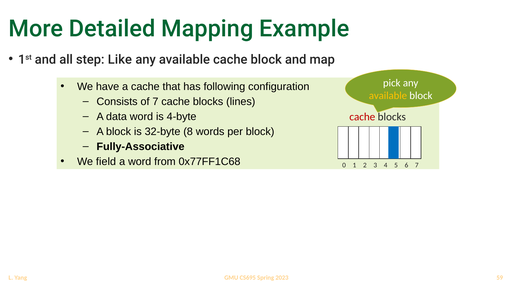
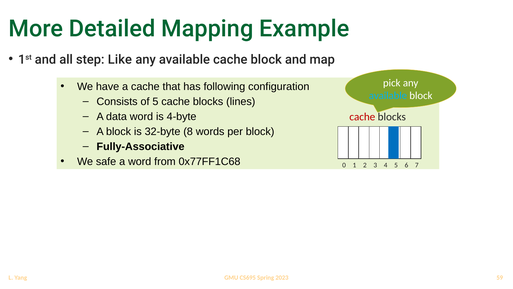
available colour: yellow -> light blue (388, 96)
of 7: 7 -> 5 (155, 101)
field: field -> safe (106, 161)
